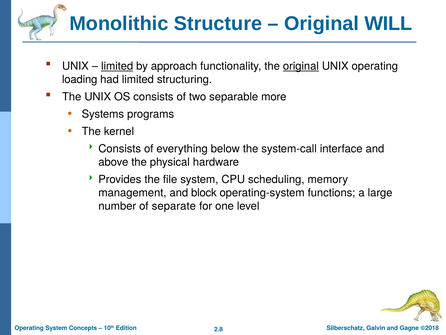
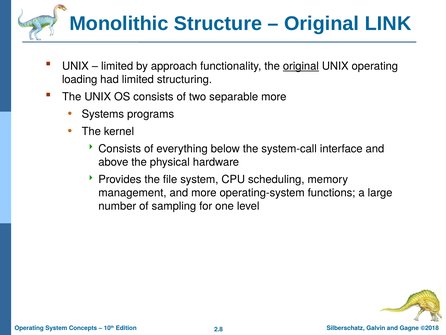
WILL: WILL -> LINK (388, 24)
limited underline: present -> none (117, 66)
and block: block -> more (204, 193)
separate: separate -> sampling (174, 206)
